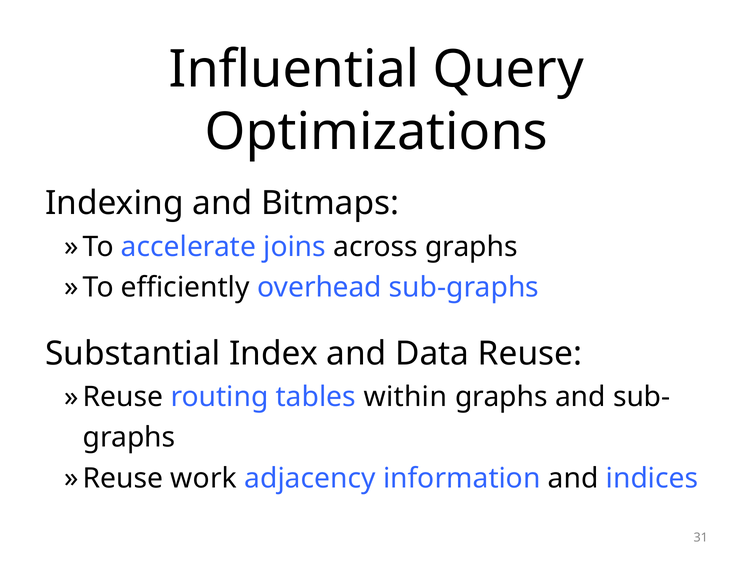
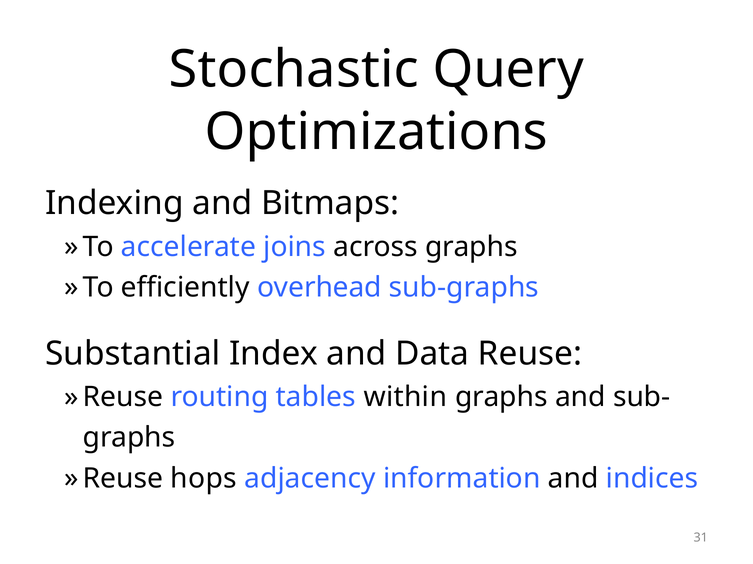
Influential: Influential -> Stochastic (294, 70)
work: work -> hops (204, 479)
